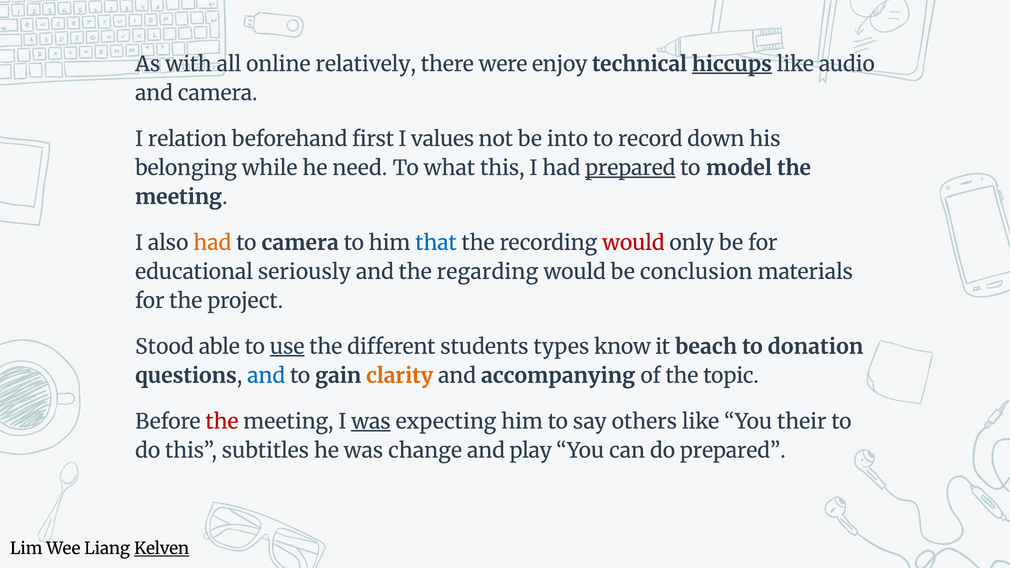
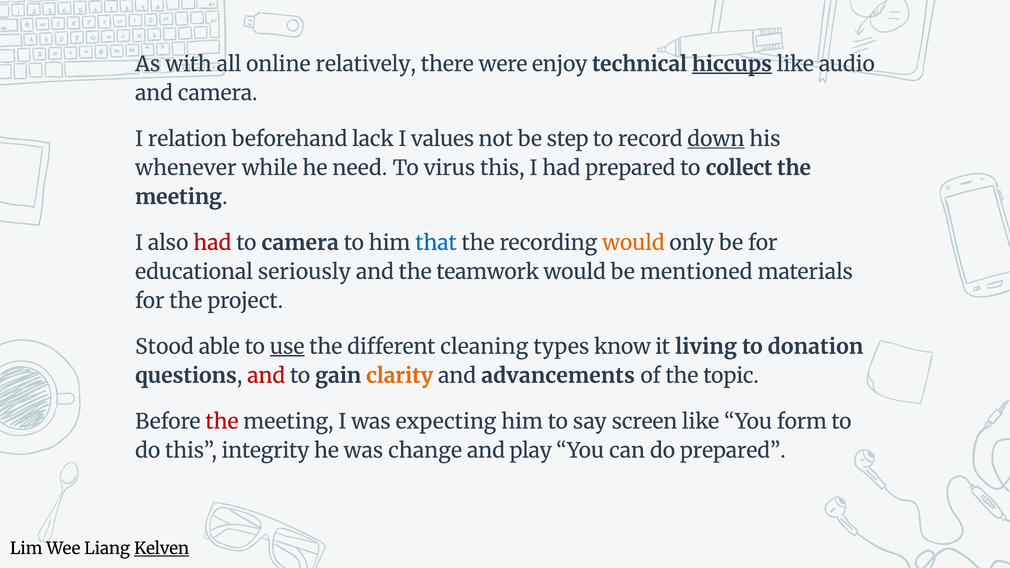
first: first -> lack (373, 139)
into: into -> step (568, 139)
down underline: none -> present (716, 139)
belonging: belonging -> whenever (186, 168)
what: what -> virus (449, 168)
prepared underline: present -> none (630, 168)
model: model -> collect (739, 168)
had colour: orange -> red (212, 243)
would colour: red -> orange (633, 243)
regarding: regarding -> teamwork (488, 272)
conclusion: conclusion -> mentioned (696, 272)
students: students -> cleaning (484, 347)
beach: beach -> living (706, 347)
and colour: blue -> red (266, 376)
accompanying: accompanying -> advancements (558, 376)
was underline: present -> none (371, 422)
others: others -> screen (644, 422)
their: their -> form (802, 422)
subtitles: subtitles -> integrity (265, 451)
